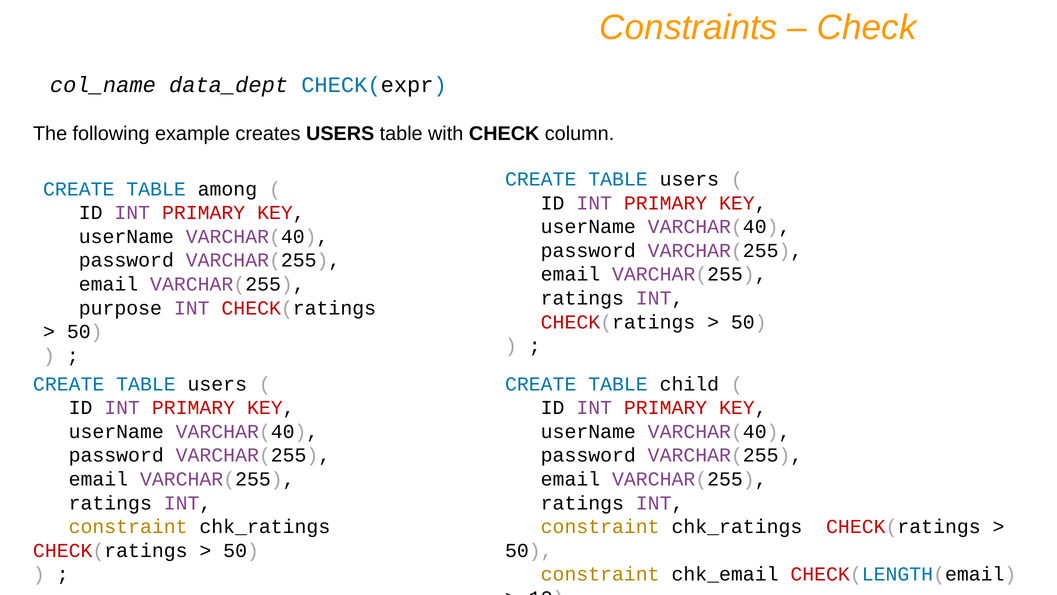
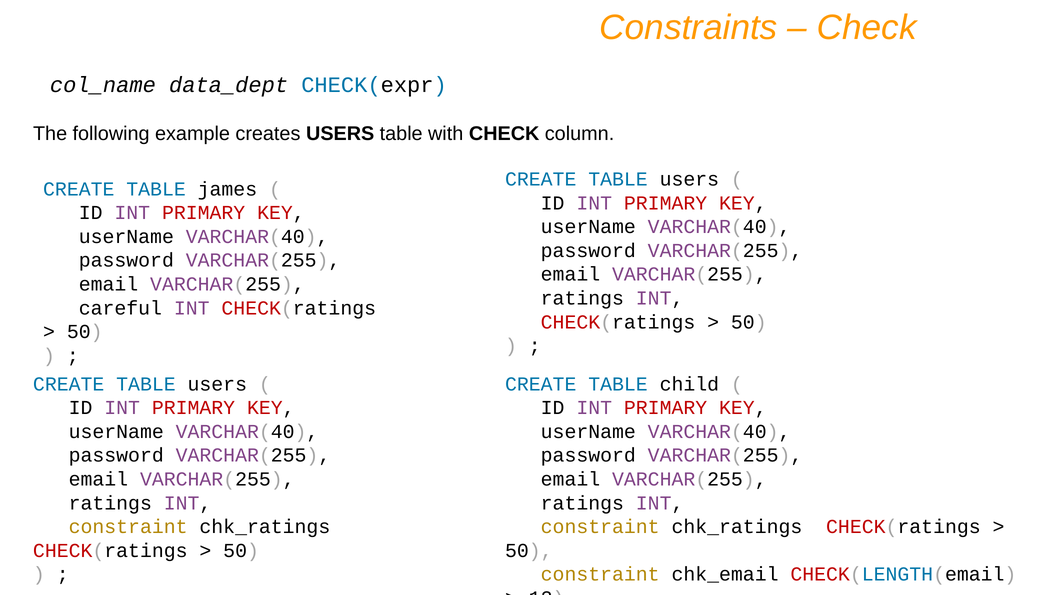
among: among -> james (227, 189)
purpose: purpose -> careful (120, 308)
